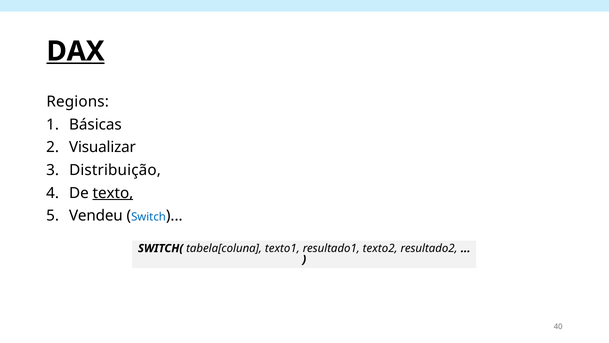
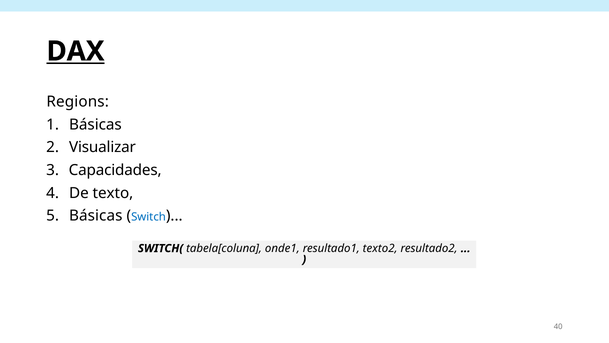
Distribuição: Distribuição -> Capacidades (115, 170)
texto underline: present -> none (113, 193)
Vendeu: Vendeu -> Básicas (96, 216)
texto1: texto1 -> onde1 (282, 248)
